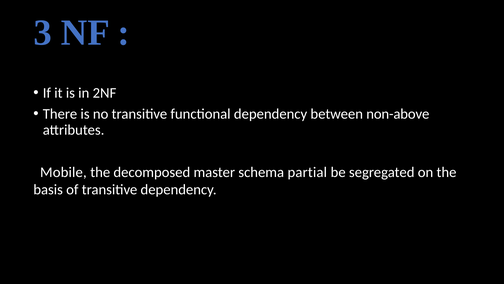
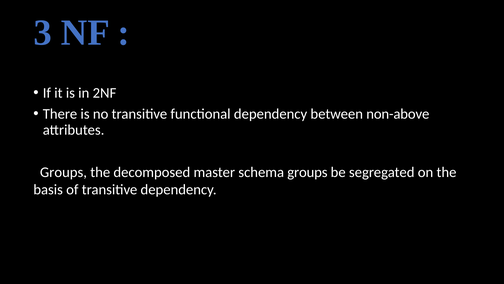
Mobile: Mobile -> Groups (63, 172)
schema partial: partial -> groups (307, 172)
